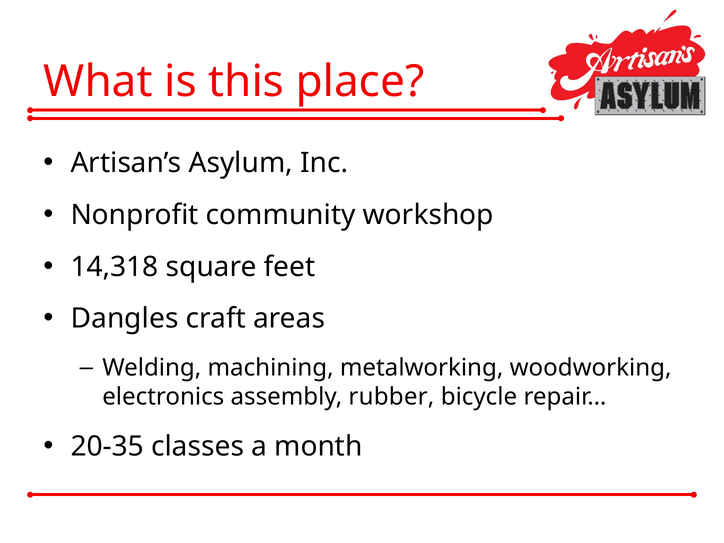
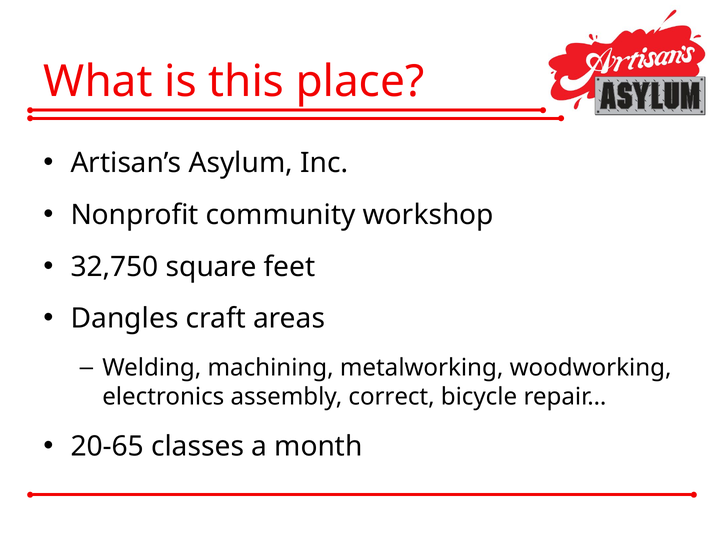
14,318: 14,318 -> 32,750 (115, 267)
rubber: rubber -> correct (392, 397)
20-35: 20-35 -> 20-65 (107, 447)
